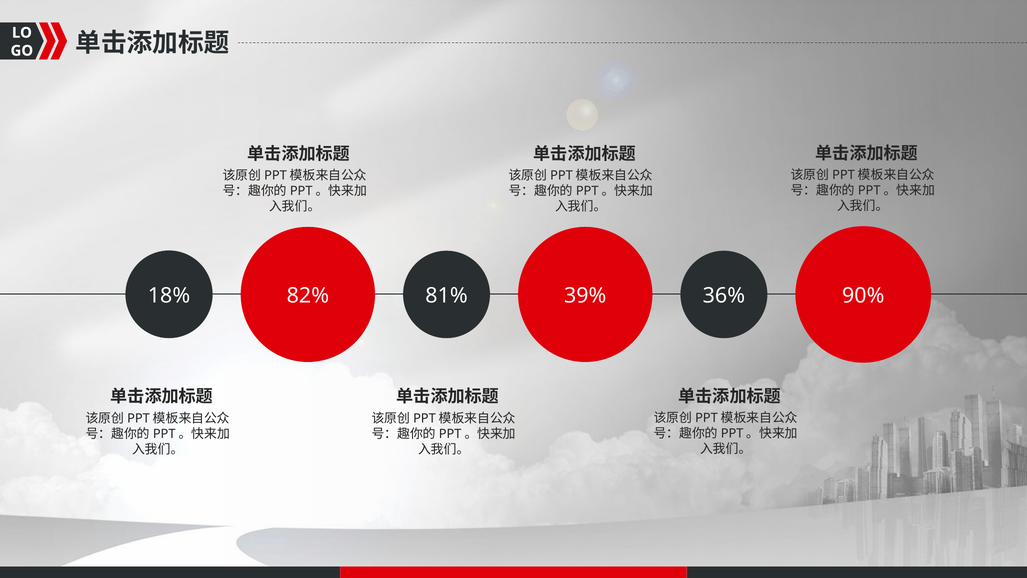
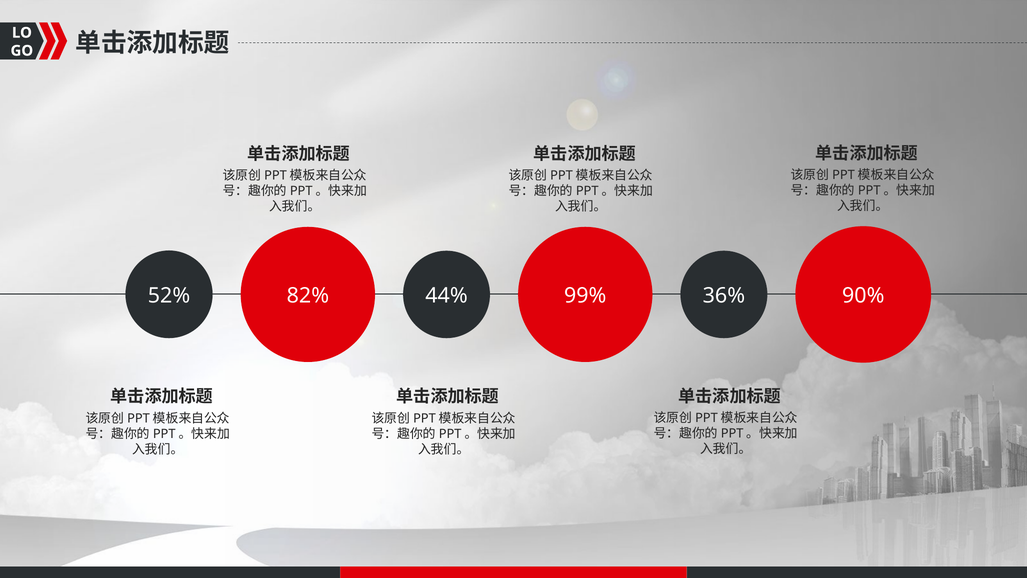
18%: 18% -> 52% (169, 296)
81%: 81% -> 44% (447, 296)
39%: 39% -> 99% (585, 296)
